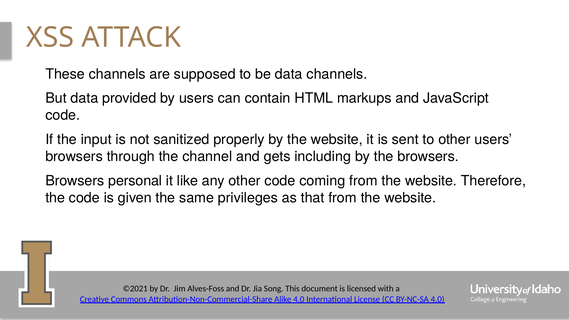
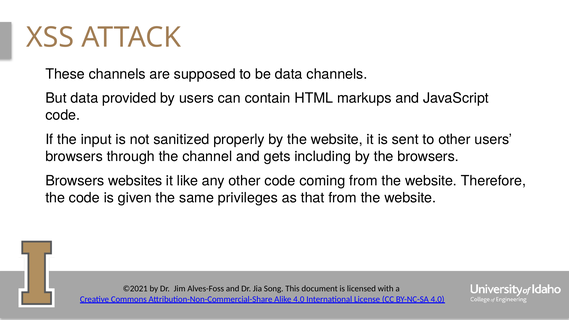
personal: personal -> websites (135, 181)
